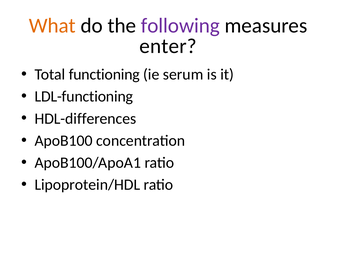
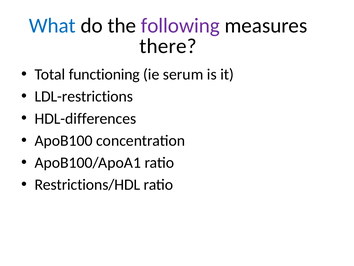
What colour: orange -> blue (52, 26)
enter: enter -> there (168, 46)
LDL-functioning: LDL-functioning -> LDL-restrictions (84, 96)
Lipoprotein/HDL: Lipoprotein/HDL -> Restrictions/HDL (87, 184)
